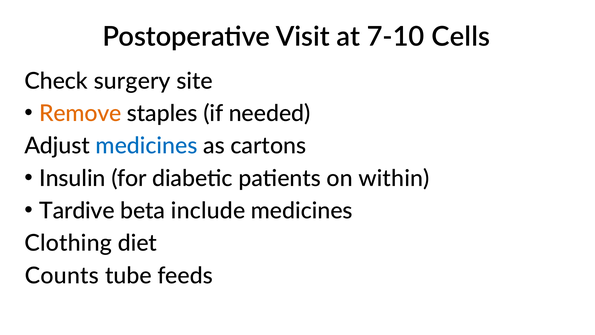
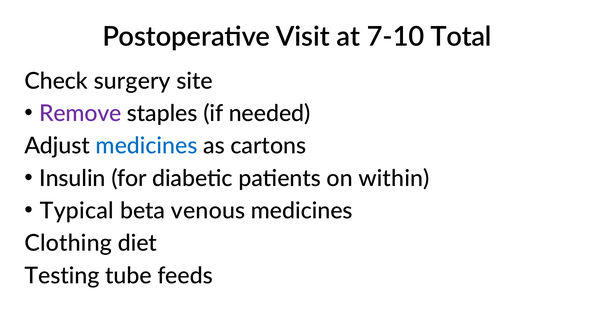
Cells: Cells -> Total (461, 37)
Remove colour: orange -> purple (80, 113)
Tardive: Tardive -> Typical (77, 211)
include: include -> venous (208, 211)
Counts: Counts -> Testing (62, 276)
